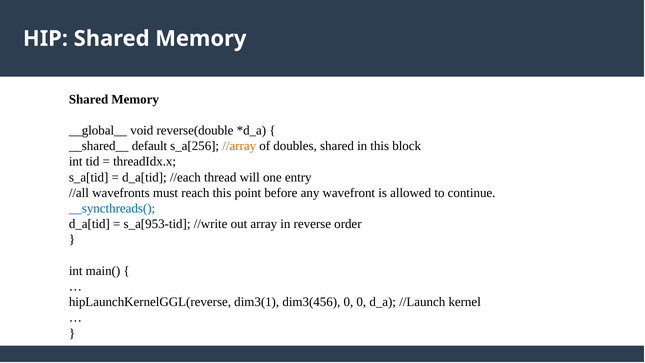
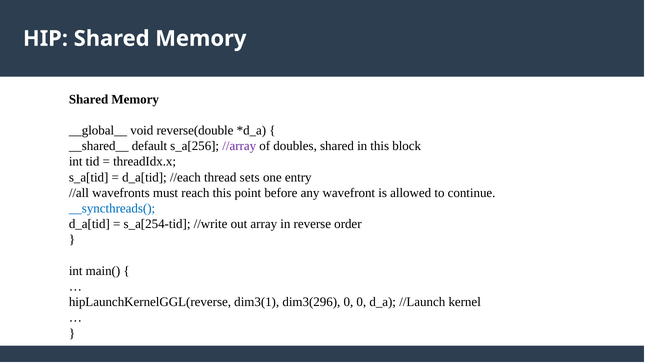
//array colour: orange -> purple (239, 146)
will: will -> sets (250, 177)
s_a[953-tid: s_a[953-tid -> s_a[254-tid (157, 224)
dim3(456: dim3(456 -> dim3(296 (311, 302)
